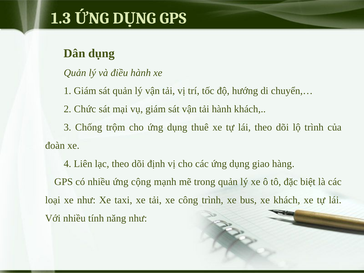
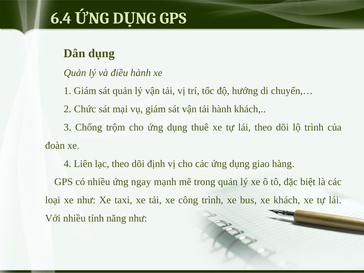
1.3: 1.3 -> 6.4 (61, 18)
cộng: cộng -> ngay (141, 182)
